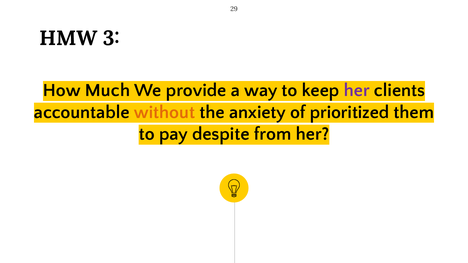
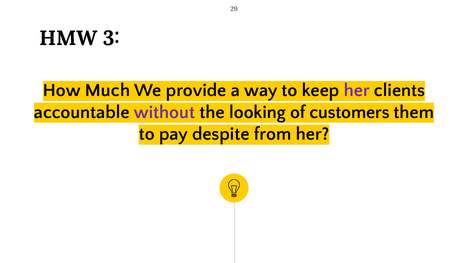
without colour: orange -> purple (164, 112)
anxiety: anxiety -> looking (257, 112)
prioritized: prioritized -> customers (350, 112)
